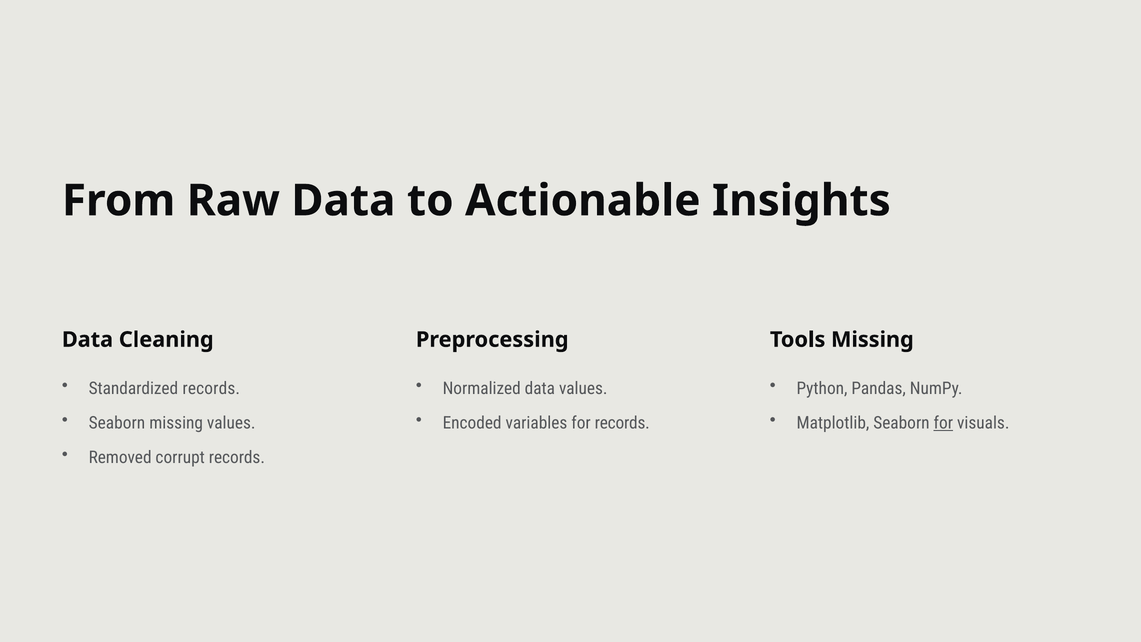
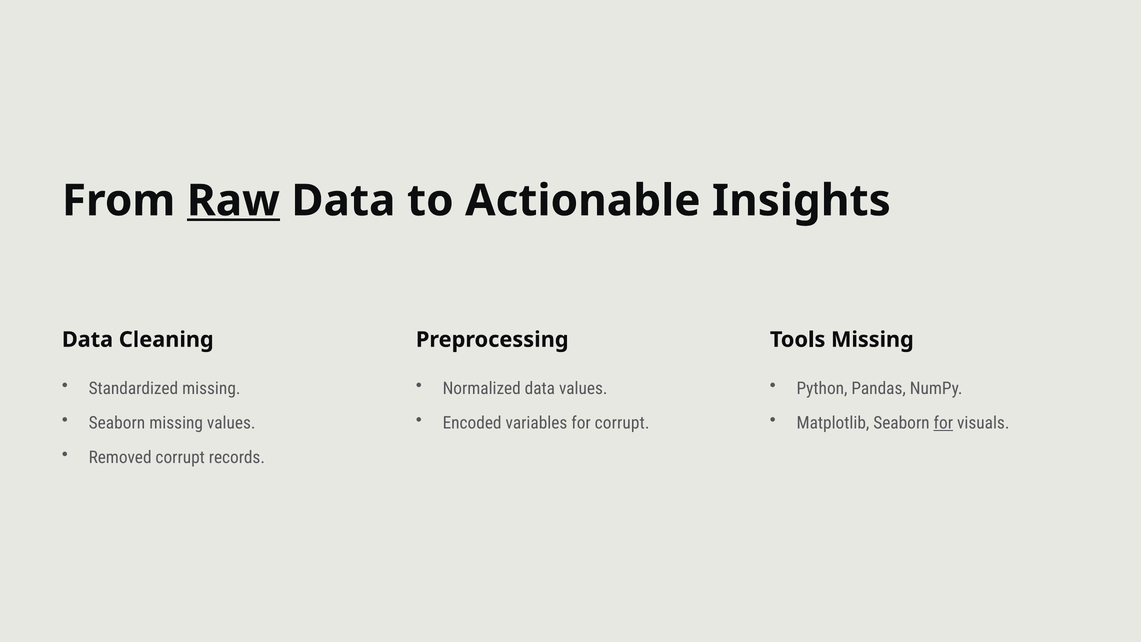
Raw underline: none -> present (233, 201)
Standardized records: records -> missing (211, 388)
for records: records -> corrupt (622, 423)
